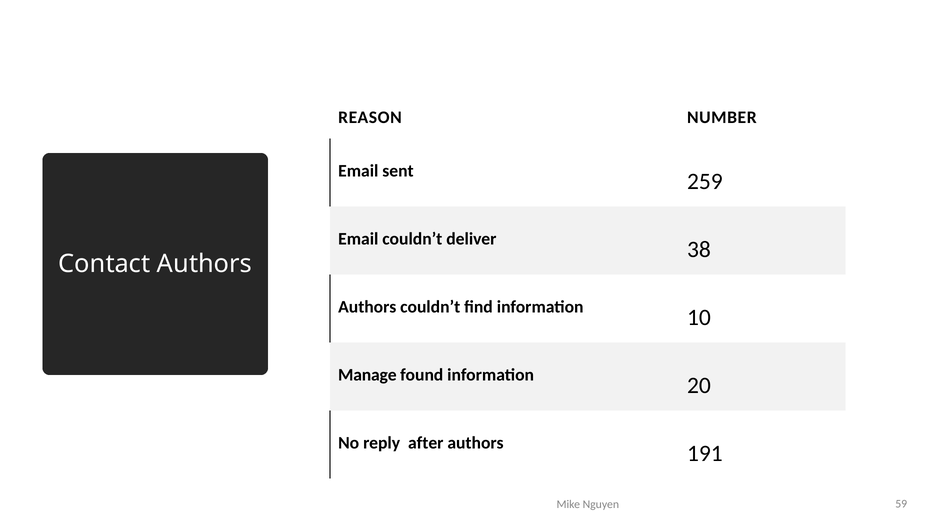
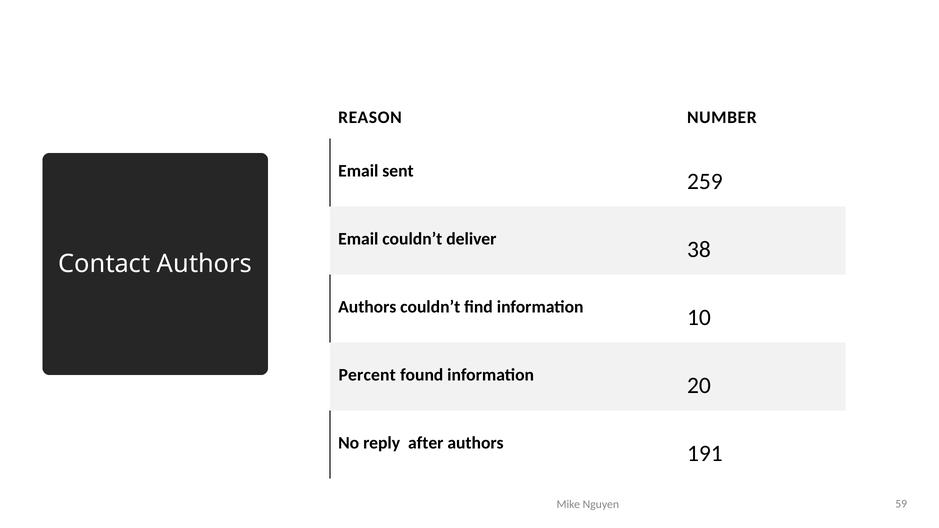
Manage: Manage -> Percent (367, 375)
